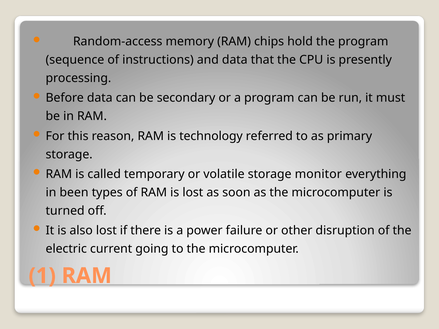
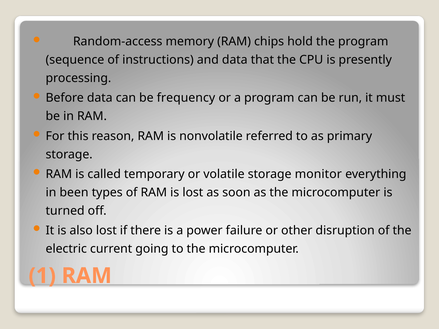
secondary: secondary -> frequency (186, 98)
technology: technology -> nonvolatile (211, 136)
